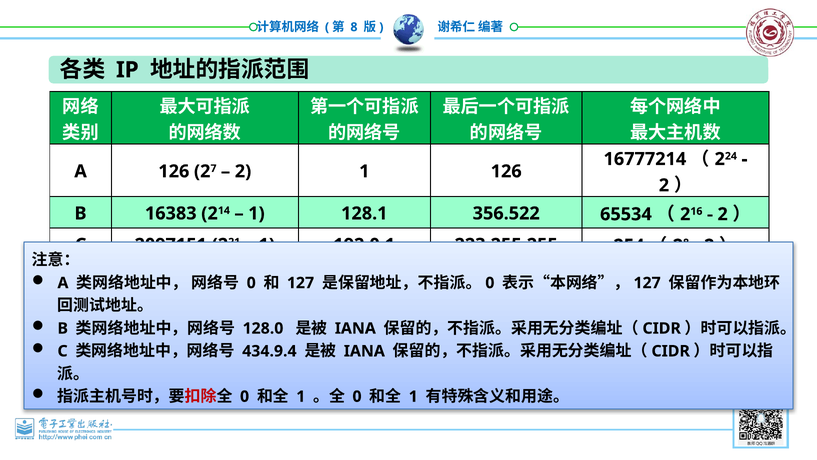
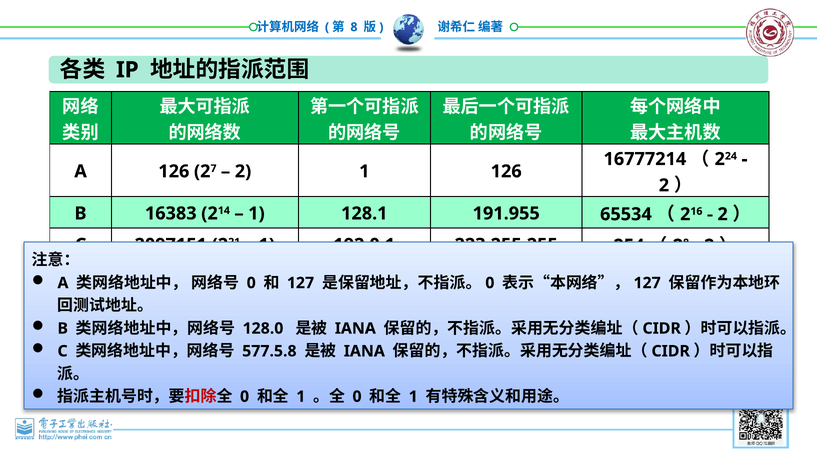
356.522: 356.522 -> 191.955 (506, 213)
434.9.4: 434.9.4 -> 577.5.8 (269, 351)
